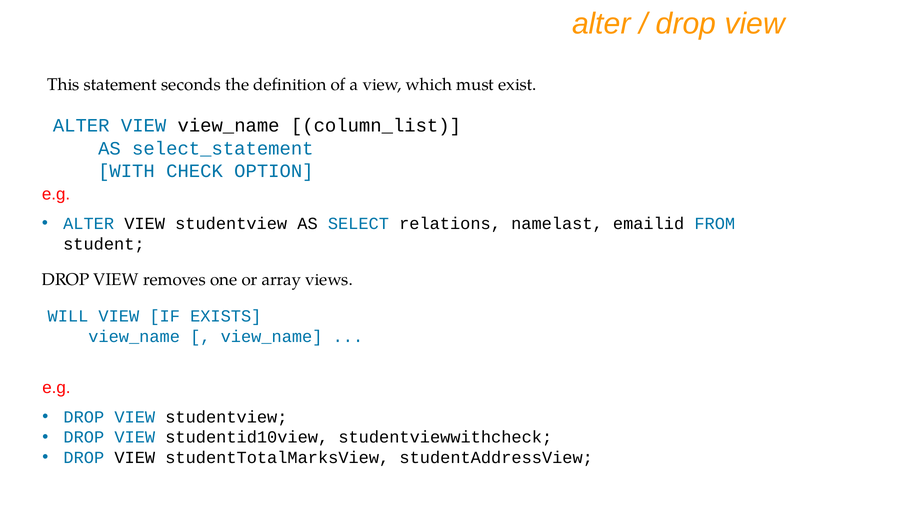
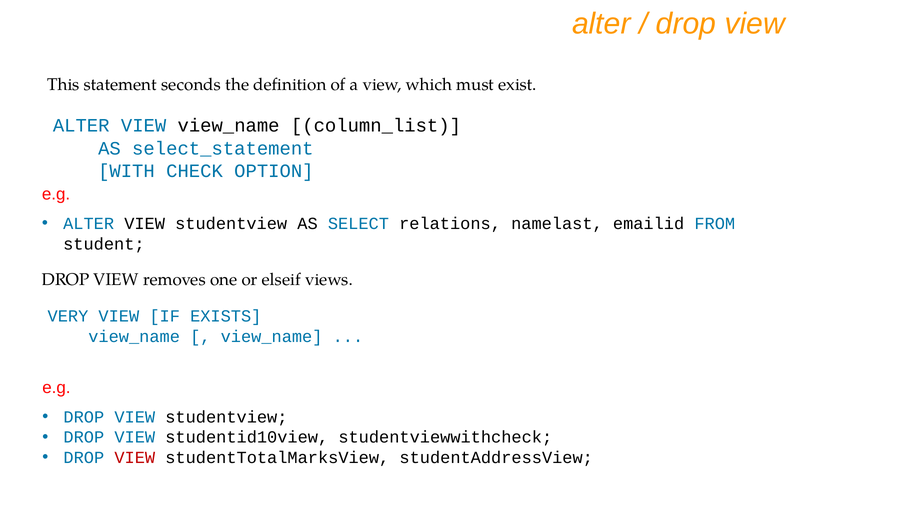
array: array -> elseif (281, 280)
WILL: WILL -> VERY (68, 316)
VIEW colour: black -> red (135, 458)
